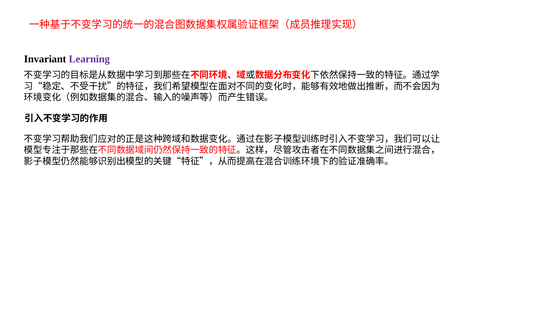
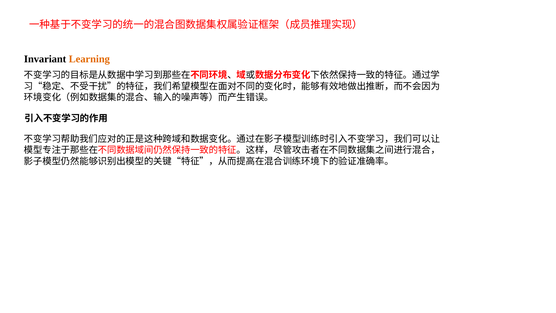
Learning colour: purple -> orange (89, 59)
